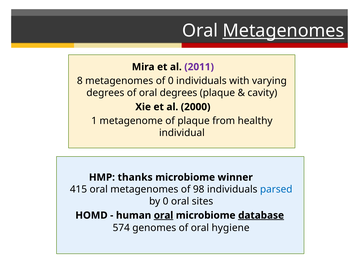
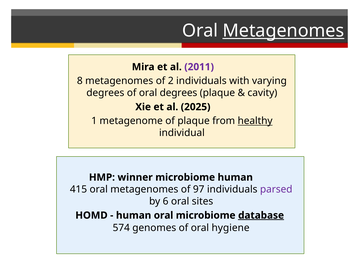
of 0: 0 -> 2 (171, 81)
2000: 2000 -> 2025 (196, 107)
healthy underline: none -> present (255, 121)
thanks: thanks -> winner (135, 177)
microbiome winner: winner -> human (235, 177)
98: 98 -> 97 (199, 189)
parsed colour: blue -> purple (276, 189)
by 0: 0 -> 6 (166, 201)
oral underline: present -> none (164, 215)
